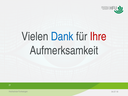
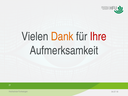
Dank colour: blue -> orange (62, 36)
